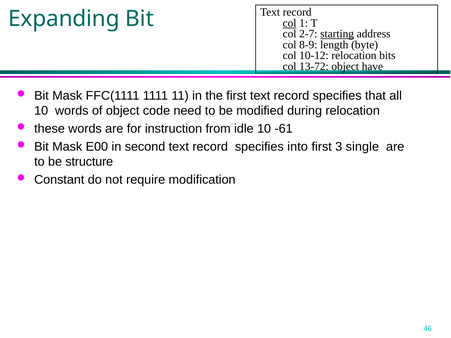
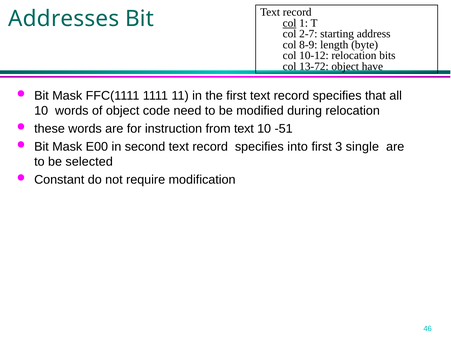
Expanding: Expanding -> Addresses (64, 19)
starting underline: present -> none (337, 34)
from idle: idle -> text (244, 129)
-61: -61 -> -51 (284, 129)
structure: structure -> selected (89, 162)
